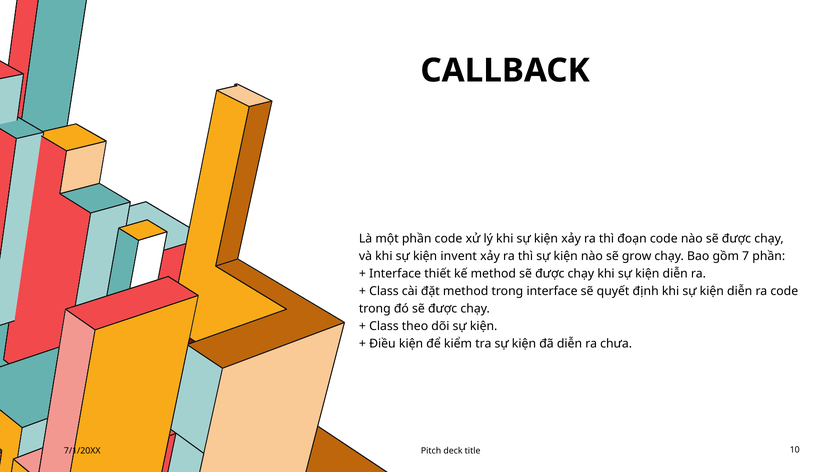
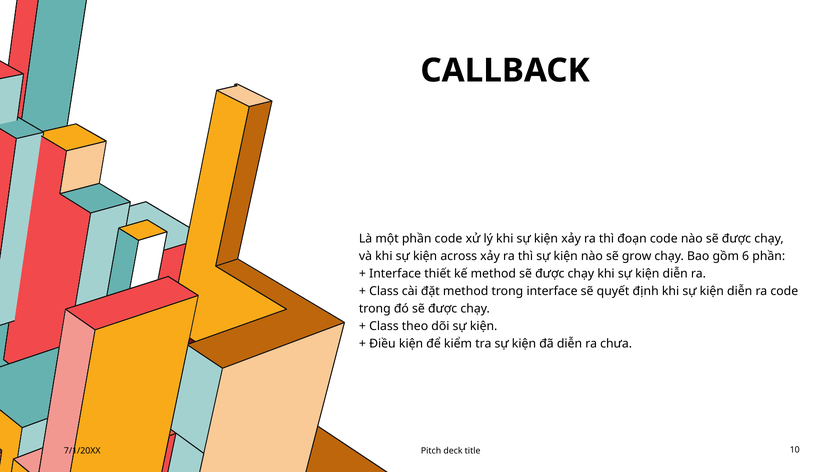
invent: invent -> across (459, 256)
7: 7 -> 6 (746, 256)
